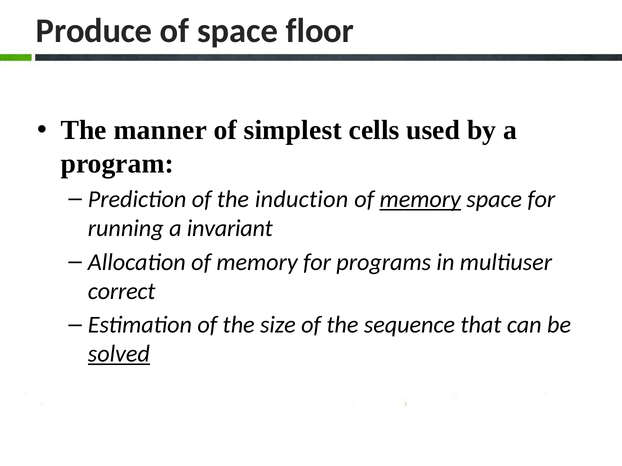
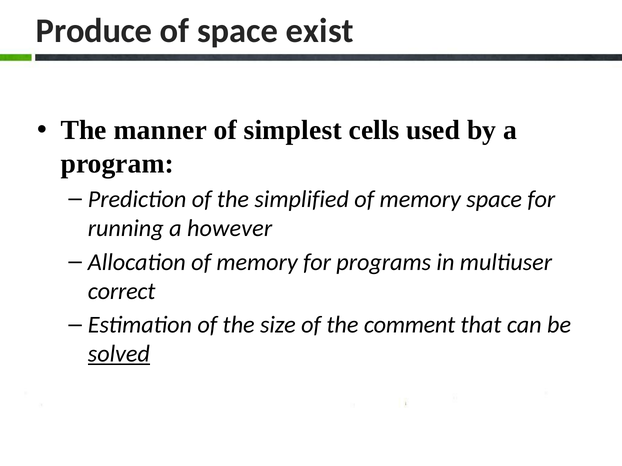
floor: floor -> exist (320, 31)
induction: induction -> simplified (302, 199)
memory underline: present -> none (420, 199)
invariant: invariant -> however (230, 228)
sequence: sequence -> comment (410, 325)
